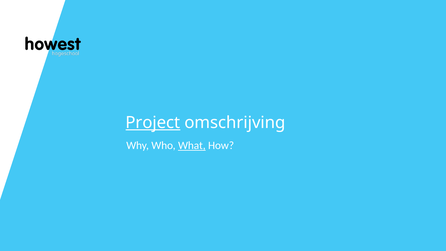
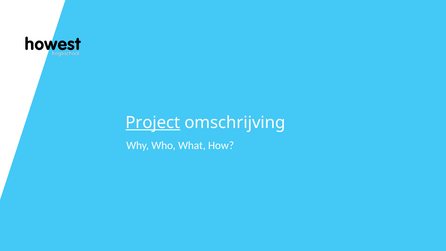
What underline: present -> none (192, 146)
